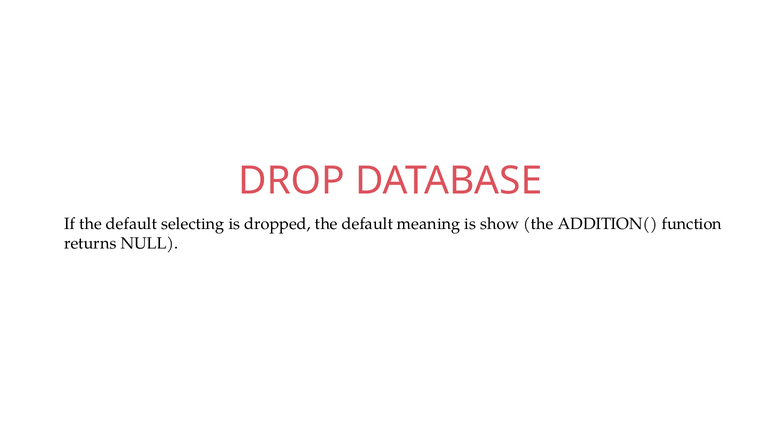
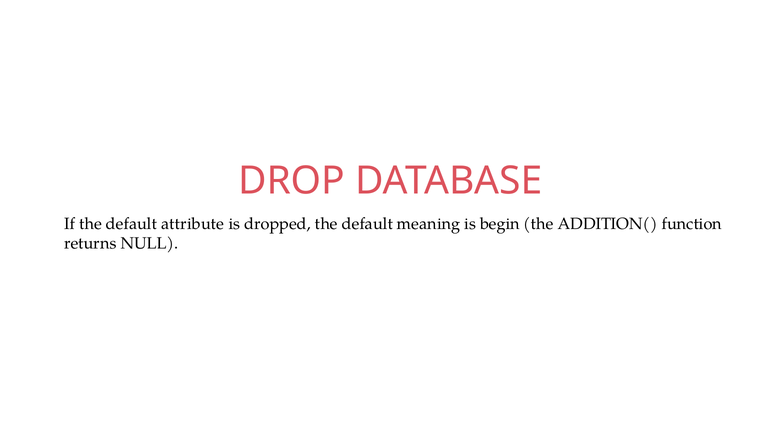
selecting: selecting -> attribute (193, 224)
show: show -> begin (500, 224)
